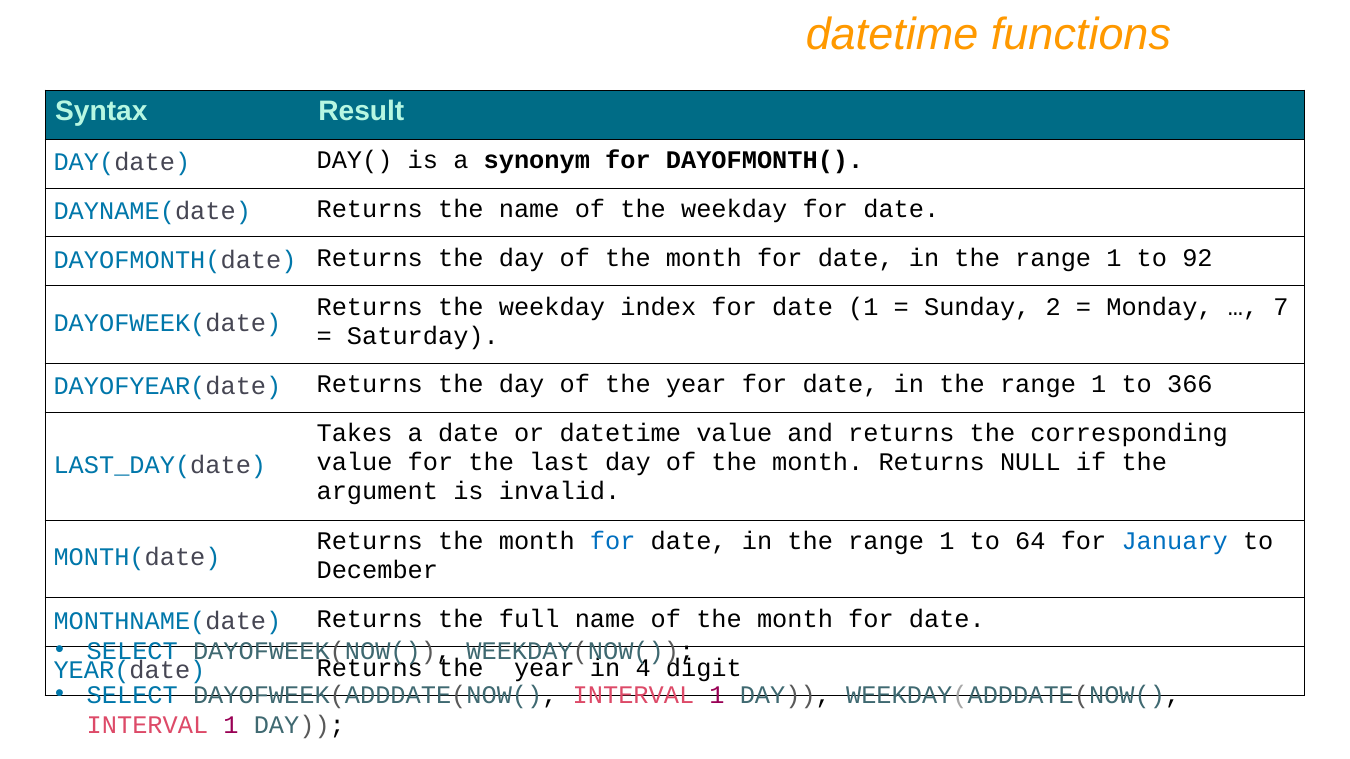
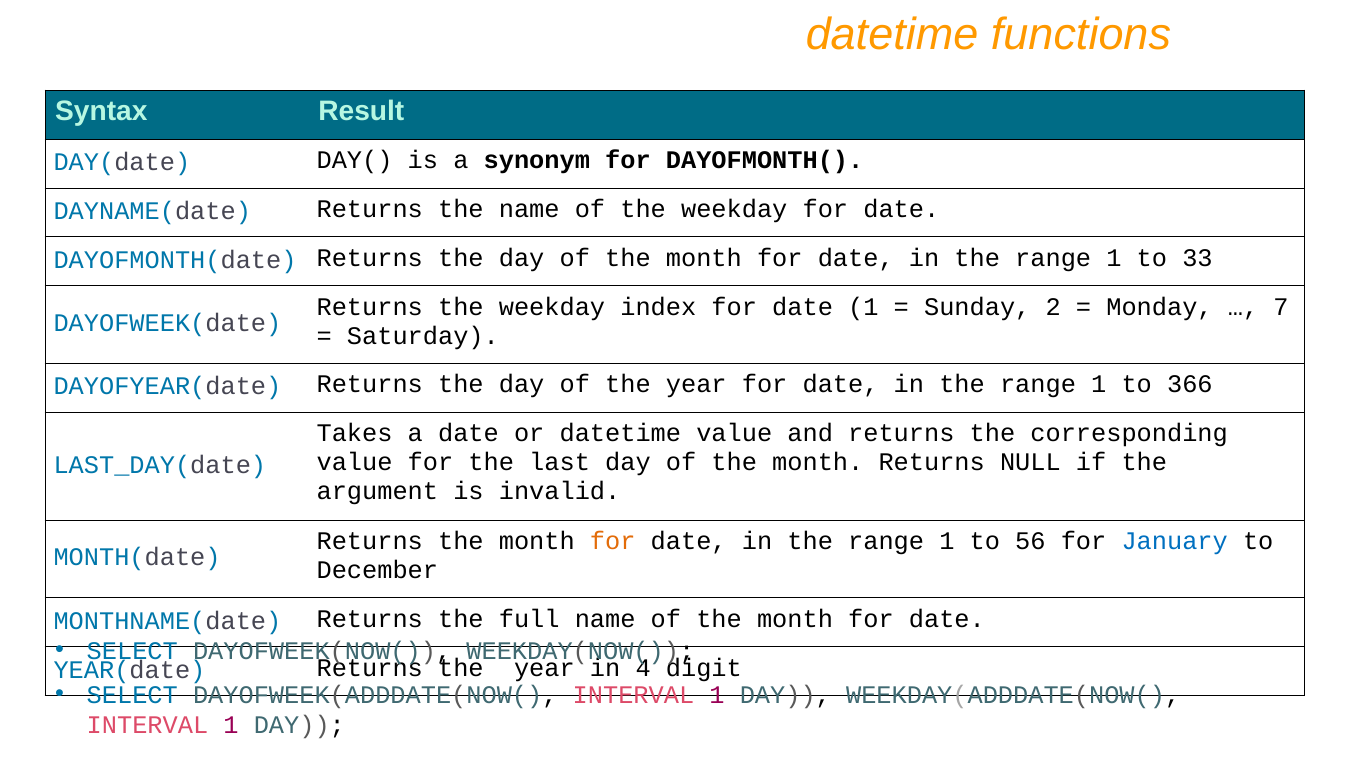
92: 92 -> 33 (1197, 258)
for colour: blue -> orange (613, 542)
64: 64 -> 56 (1030, 542)
